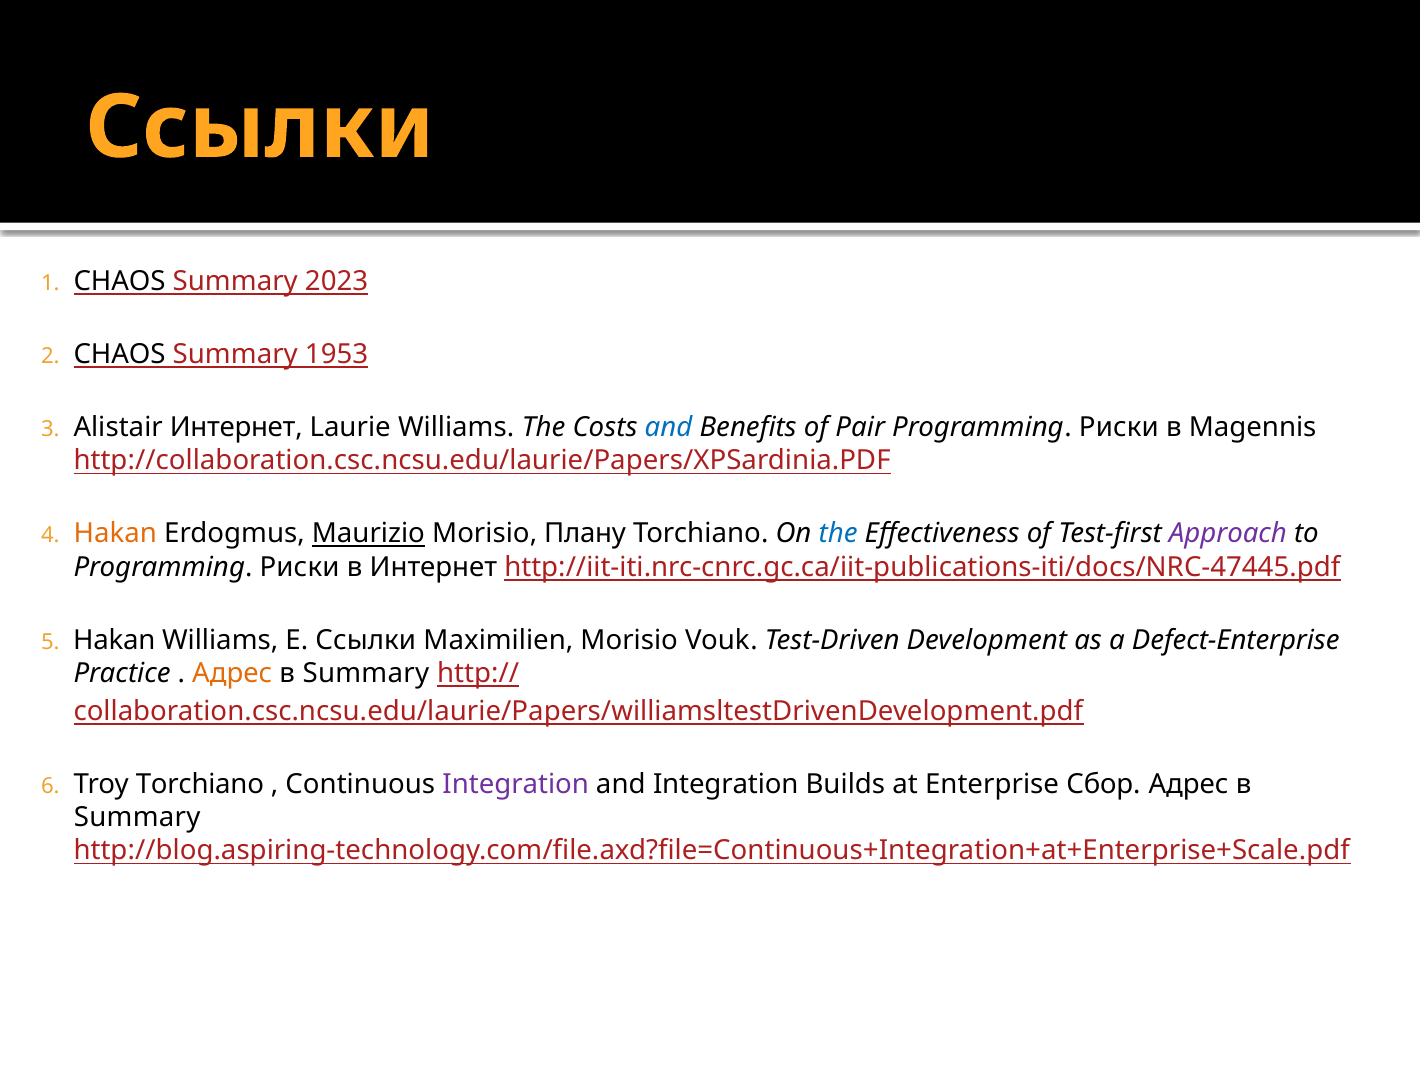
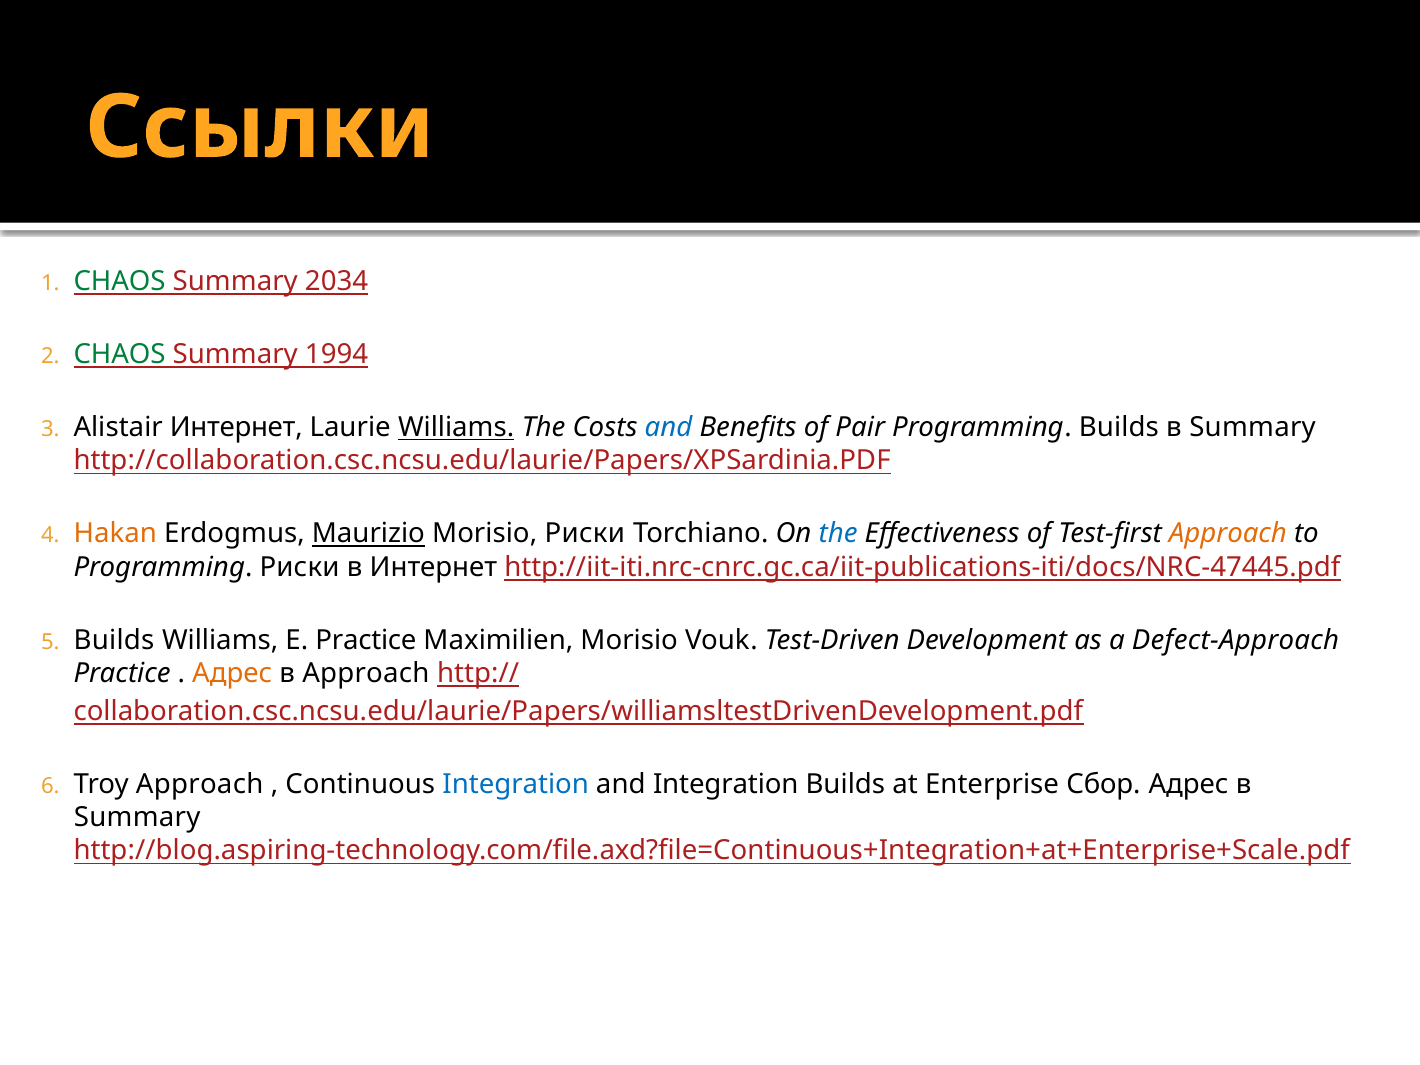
CHAOS colour: black -> green (120, 281)
2023: 2023 -> 2034 (337, 281)
CHAOS colour: black -> green (120, 354)
1953: 1953 -> 1994 (337, 354)
Williams underline: none -> present (456, 428)
Pair Programming Риски: Риски -> Builds (1119, 428)
Magennis: Magennis -> Summary (1253, 428)
Morisio Плану: Плану -> Риски (585, 534)
Approach colour: purple -> orange (1228, 534)
Hakan: Hakan -> Builds (114, 640)
E Ссылки: Ссылки -> Practice (366, 640)
Defect-Enterprise: Defect-Enterprise -> Defect-Approach (1236, 640)
Summary: Summary -> Approach (366, 673)
Troy Torchiano: Torchiano -> Approach (200, 784)
Integration colour: purple -> blue (516, 784)
